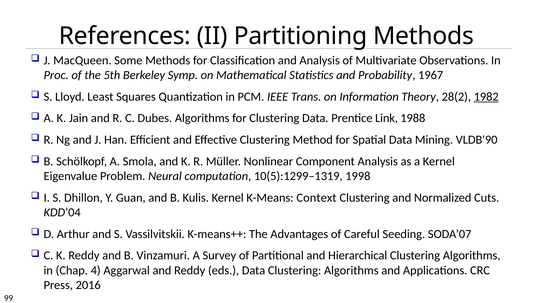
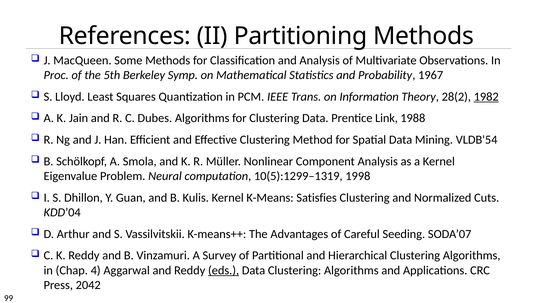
VLDB'90: VLDB'90 -> VLDB'54 (477, 140)
Context: Context -> Satisfies (317, 198)
eds underline: none -> present (224, 271)
2016: 2016 -> 2042 (88, 285)
